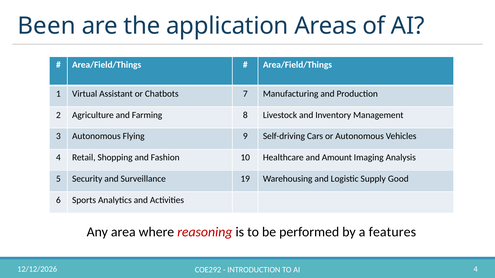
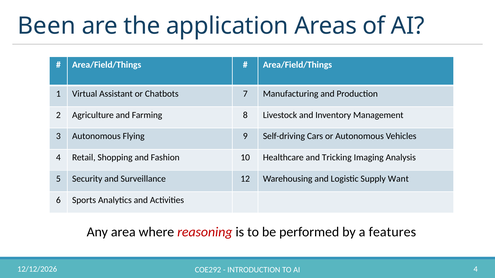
Amount: Amount -> Tricking (337, 158)
19: 19 -> 12 (245, 179)
Good: Good -> Want (398, 179)
